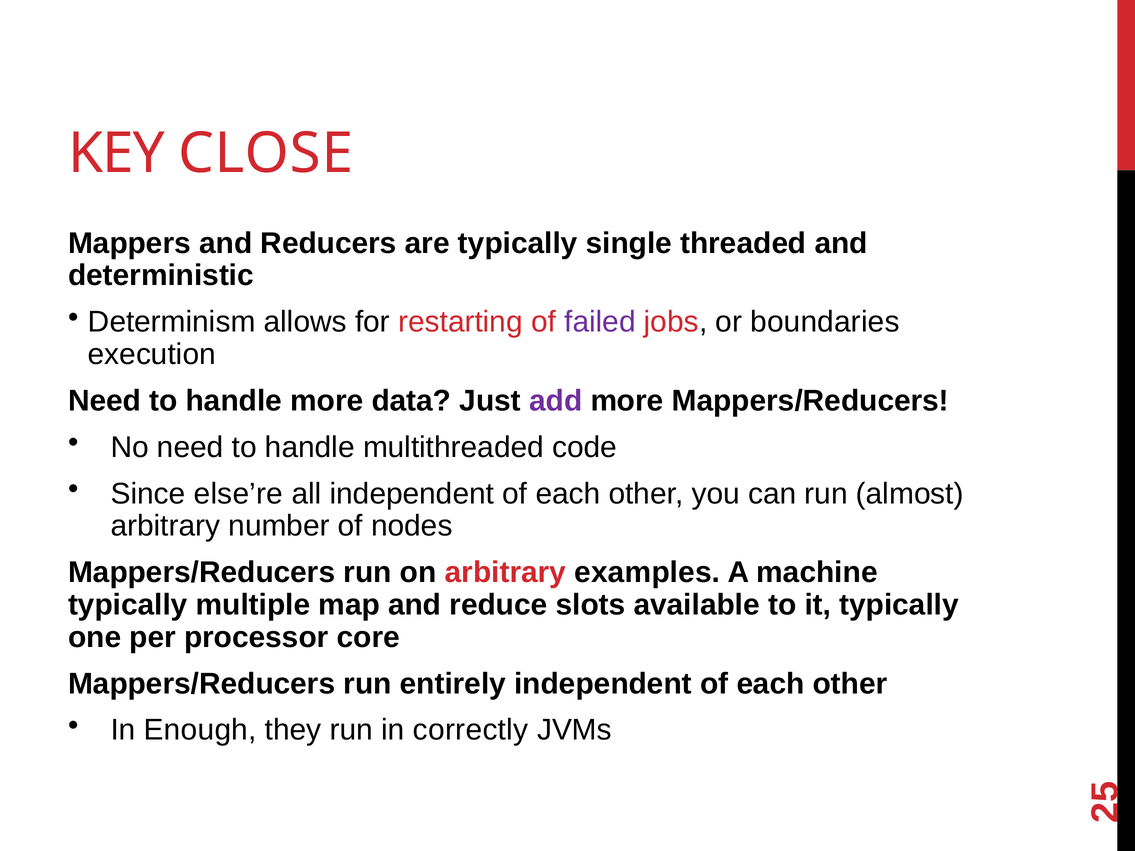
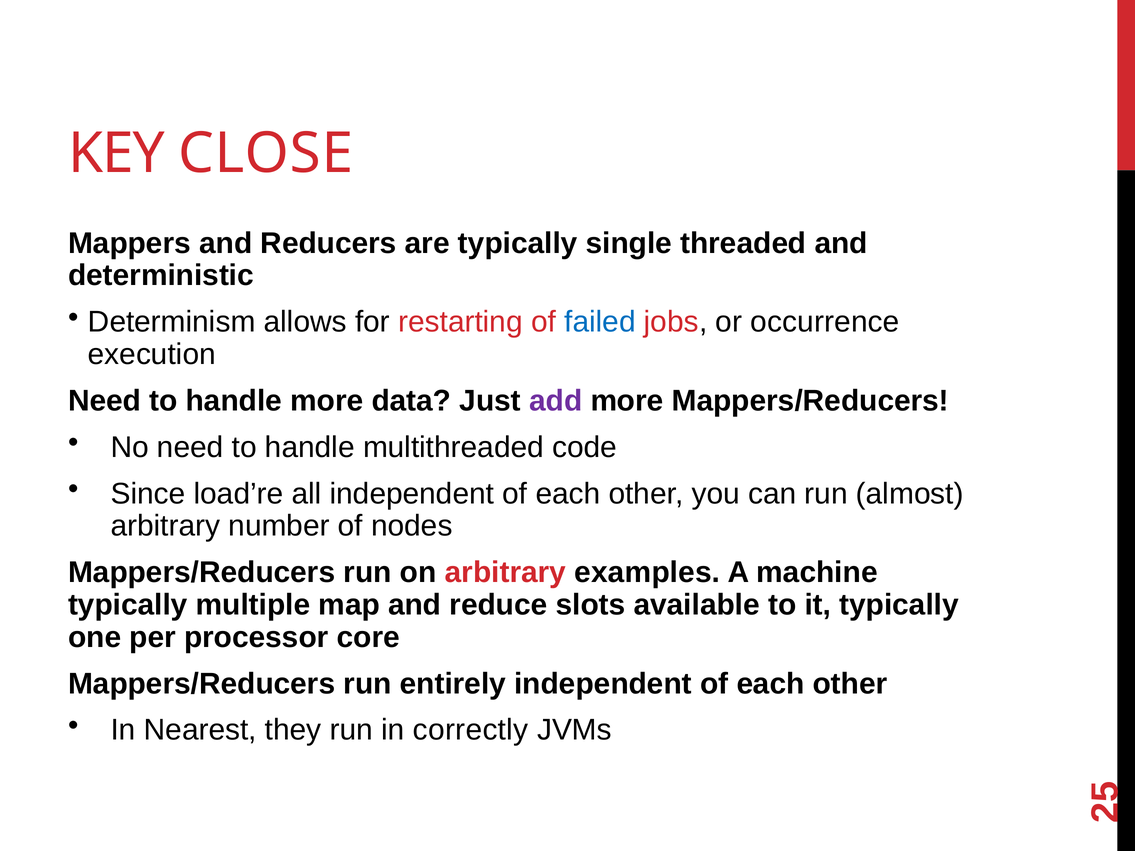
failed colour: purple -> blue (600, 322)
boundaries: boundaries -> occurrence (825, 322)
else’re: else’re -> load’re (238, 494)
Enough: Enough -> Nearest (200, 730)
